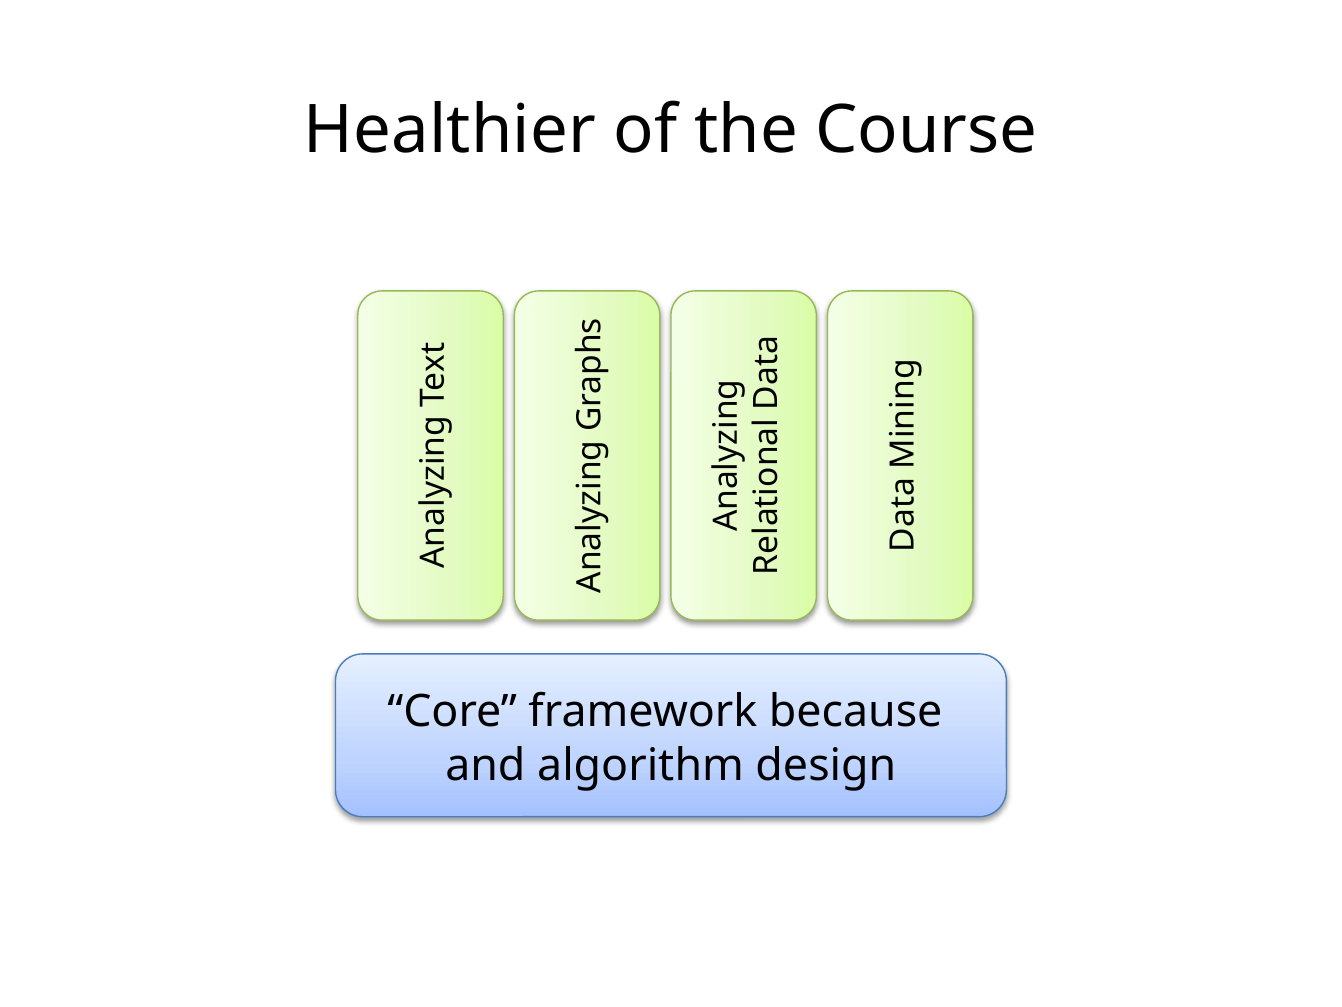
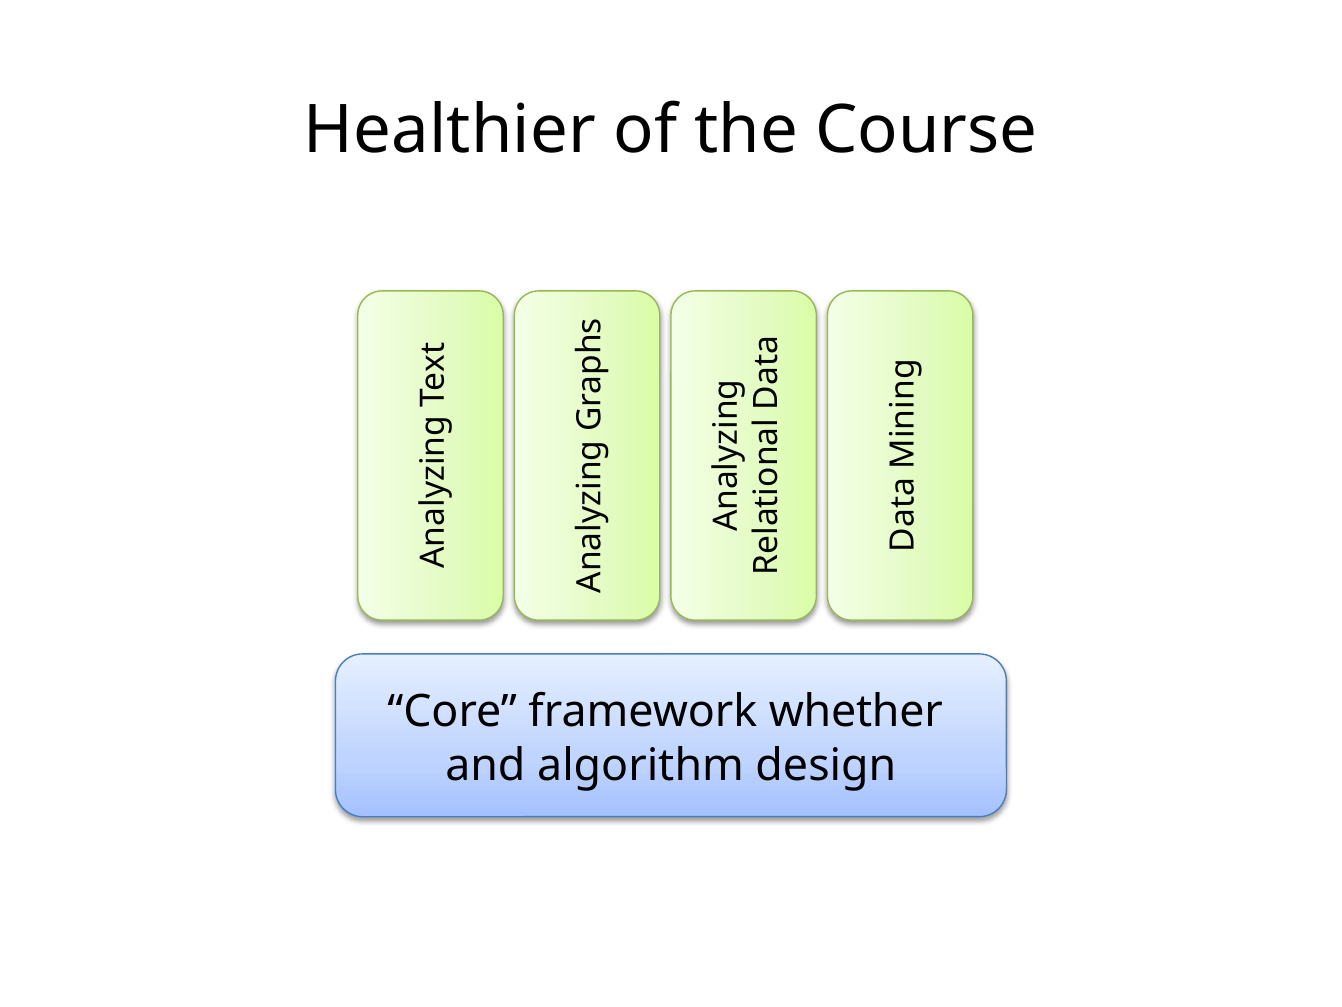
because: because -> whether (856, 711)
